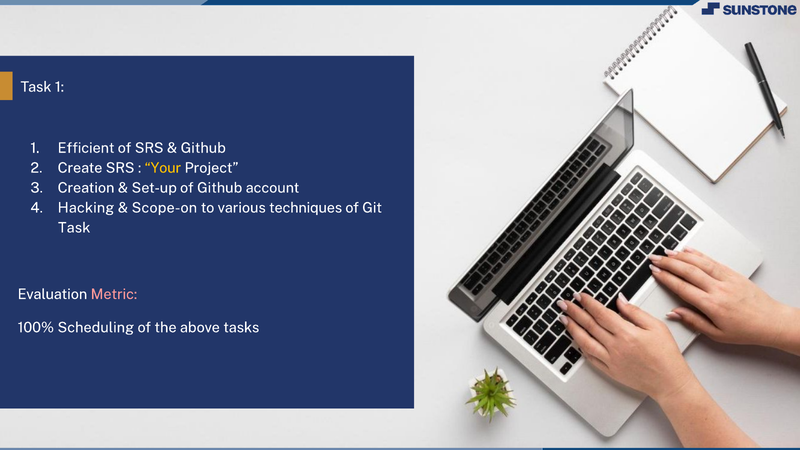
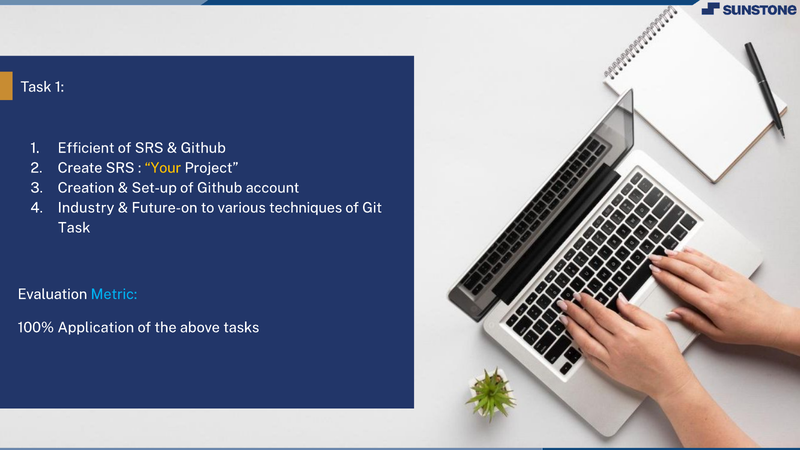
Hacking: Hacking -> Industry (86, 208)
Scope-on: Scope-on -> Future-on (164, 208)
Metric colour: pink -> light blue (114, 294)
Scheduling: Scheduling -> Application (96, 328)
